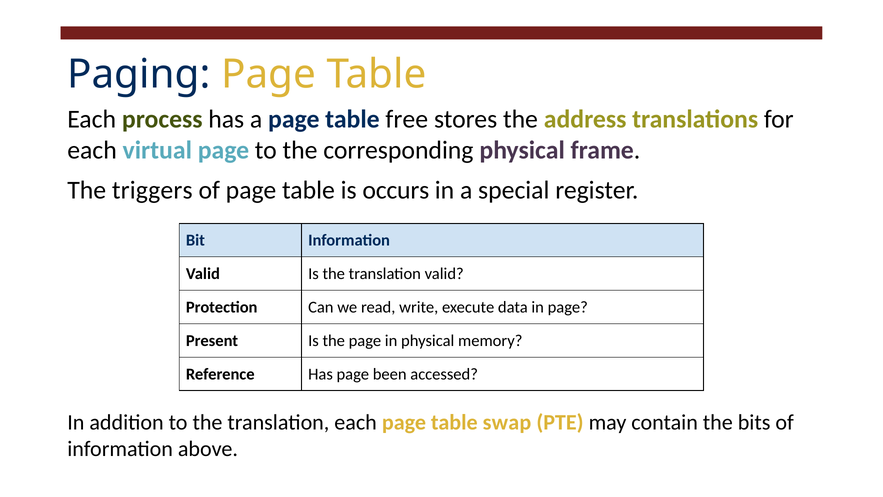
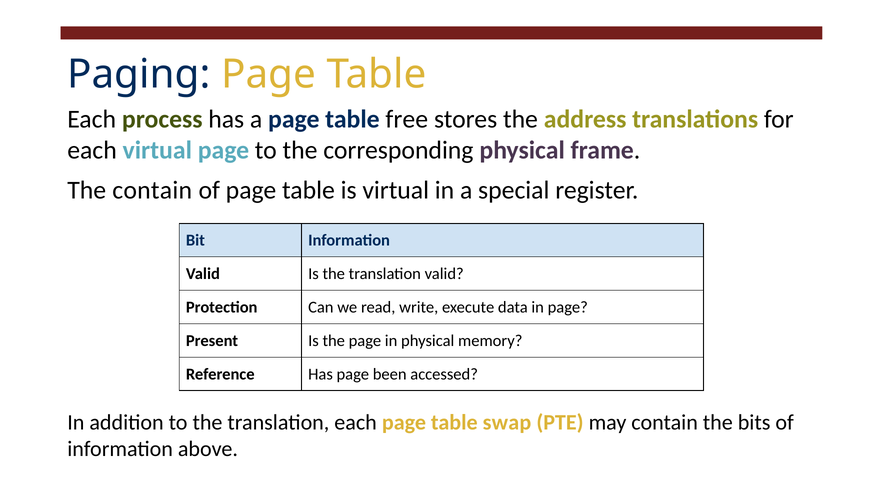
The triggers: triggers -> contain (152, 190)
is occurs: occurs -> virtual (396, 190)
